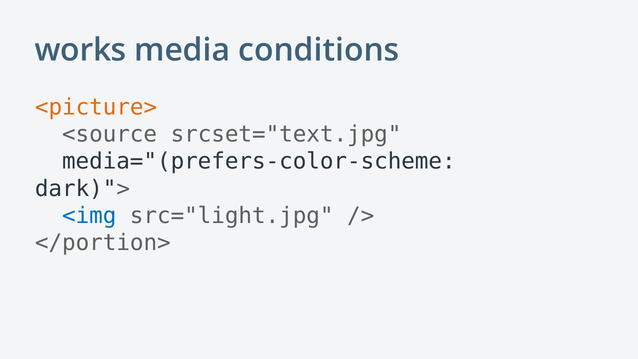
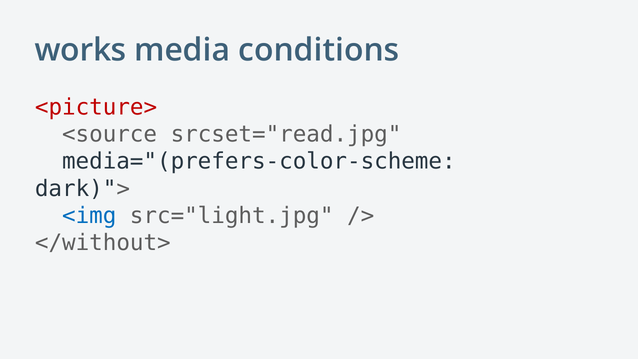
<picture> colour: orange -> red (96, 107)
srcset="text.jpg: srcset="text.jpg -> srcset="read.jpg (286, 134)
</portion>: </portion> -> </without> (103, 243)
